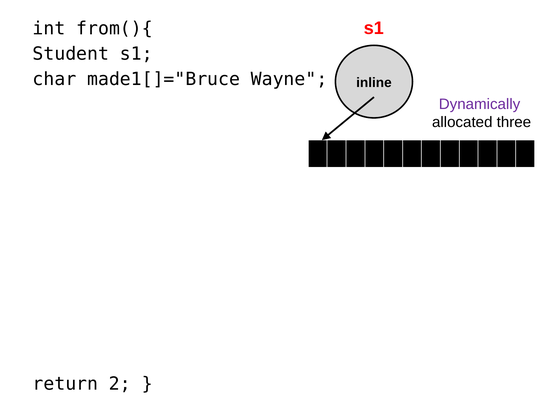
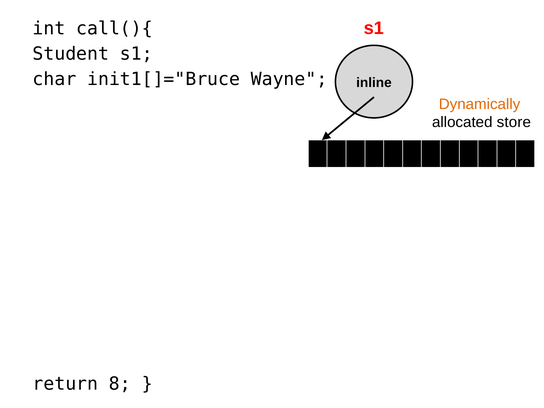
from(){: from(){ -> call(){ (114, 28)
made1[]="Bruce: made1[]="Bruce -> init1[]="Bruce (164, 79)
Dynamically colour: purple -> orange (480, 104)
three: three -> store (514, 122)
2: 2 -> 8 (120, 384)
